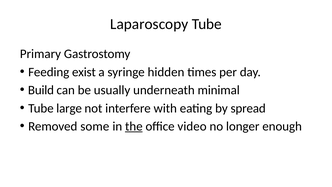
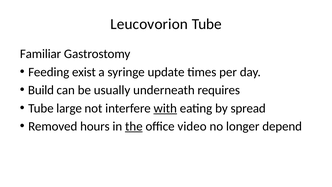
Laparoscopy: Laparoscopy -> Leucovorion (149, 24)
Primary: Primary -> Familiar (41, 54)
hidden: hidden -> update (166, 72)
minimal: minimal -> requires (219, 90)
with underline: none -> present (165, 108)
some: some -> hours (95, 126)
enough: enough -> depend (282, 126)
